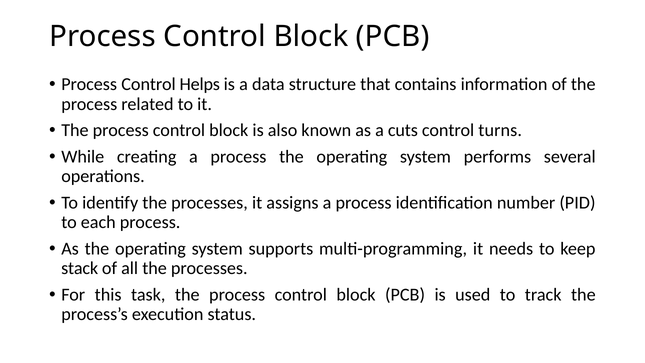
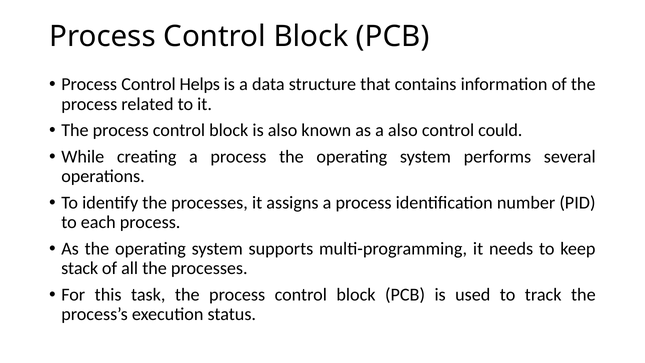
a cuts: cuts -> also (403, 130)
turns: turns -> could (500, 130)
